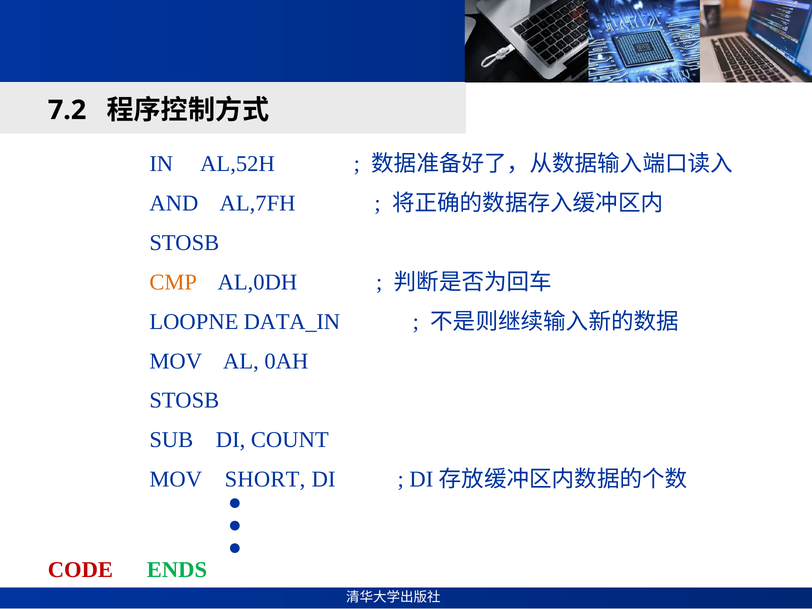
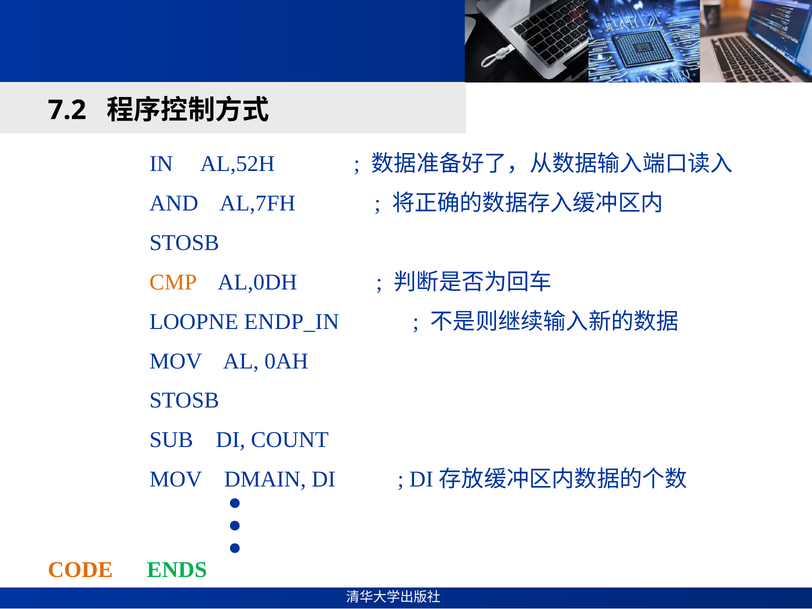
DATA_IN: DATA_IN -> ENDP_IN (292, 322)
SHORT: SHORT -> DMAIN (265, 479)
CODE colour: red -> orange (80, 570)
